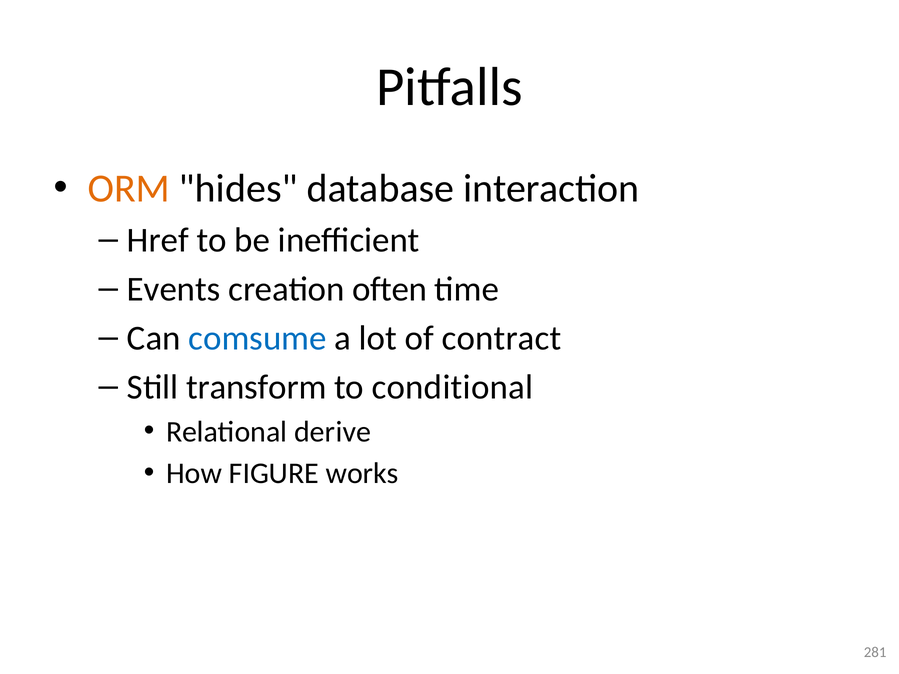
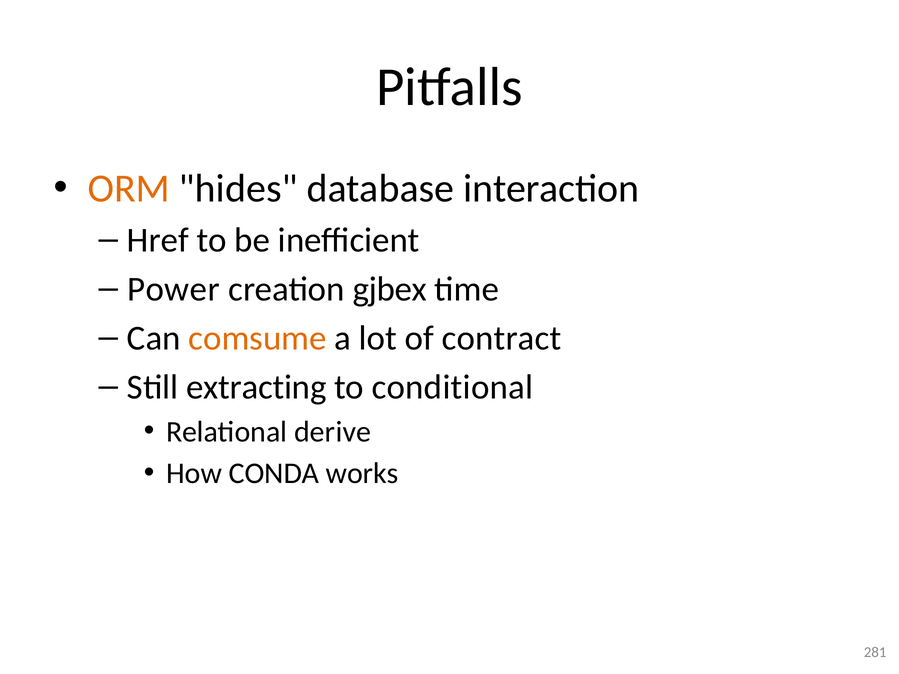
Events: Events -> Power (174, 289)
often: often -> gjbex (390, 289)
comsume colour: blue -> orange (257, 338)
transform: transform -> extracting (256, 387)
FIGURE: FIGURE -> CONDA (274, 474)
